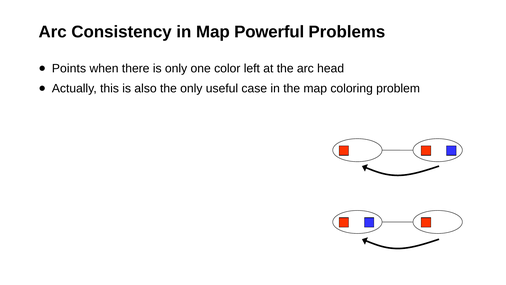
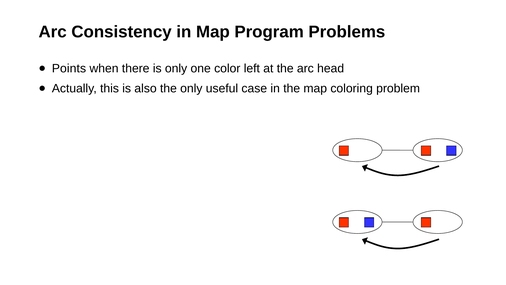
Powerful: Powerful -> Program (269, 32)
